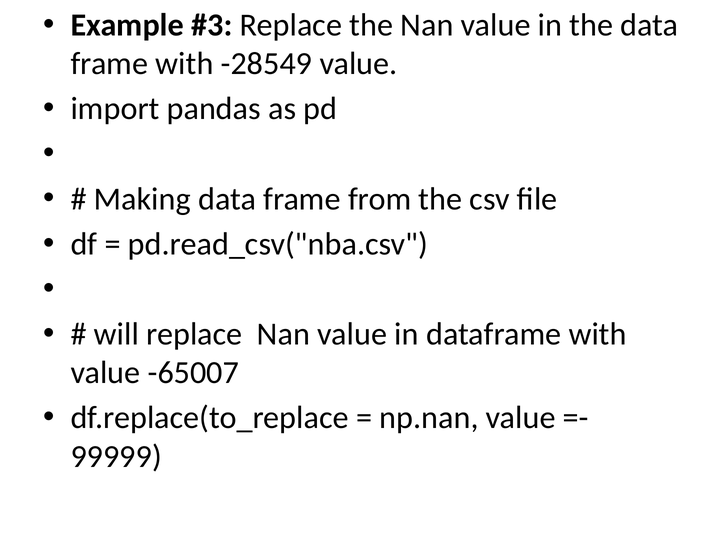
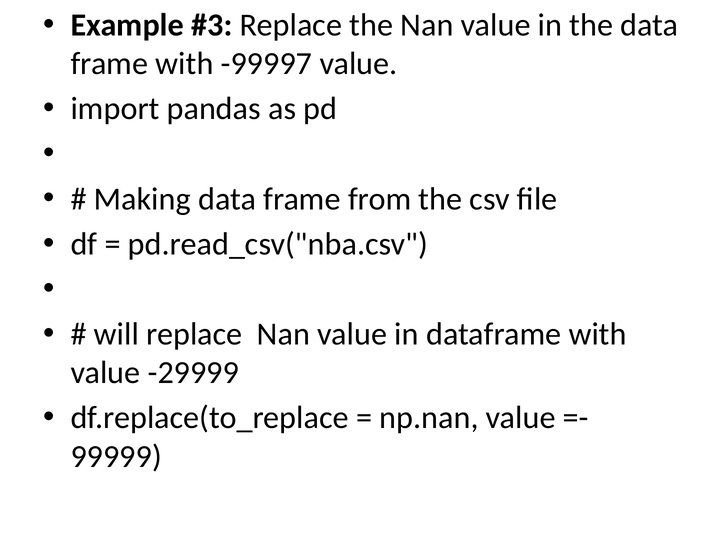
-28549: -28549 -> -99997 (266, 64)
-65007: -65007 -> -29999 (193, 373)
